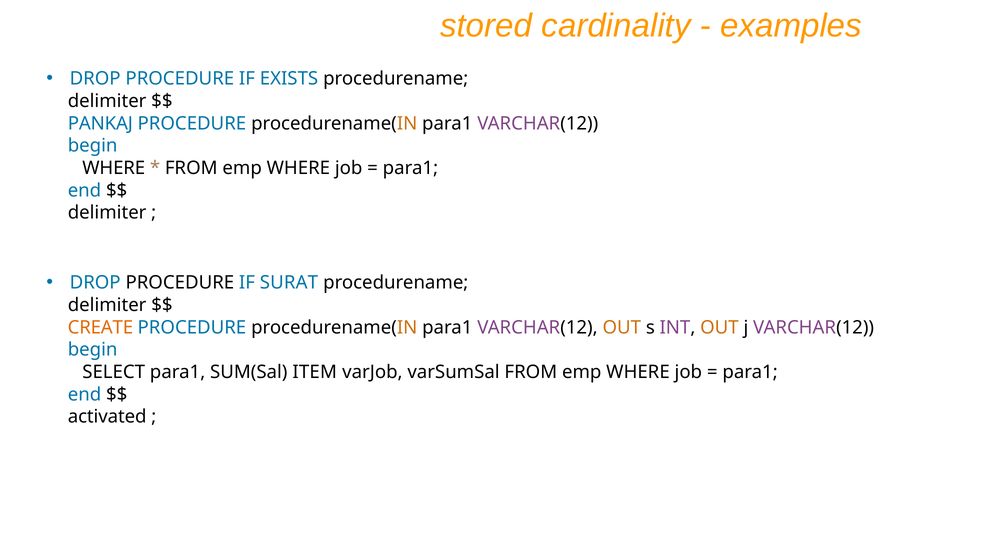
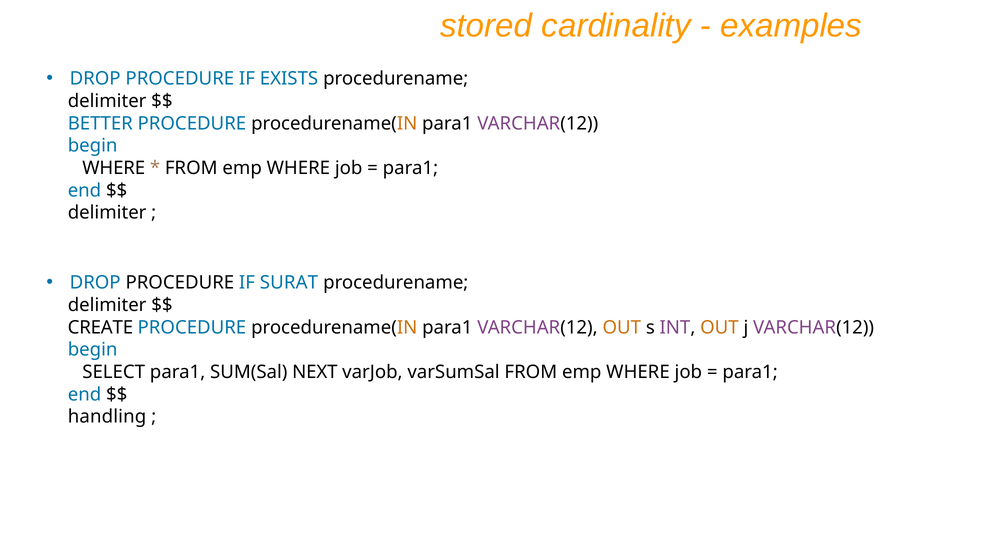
PANKAJ: PANKAJ -> BETTER (100, 123)
CREATE colour: orange -> black (100, 327)
ITEM: ITEM -> NEXT (315, 372)
activated: activated -> handling (107, 417)
